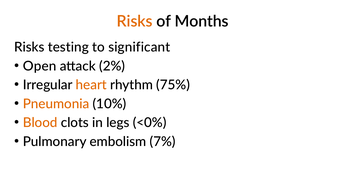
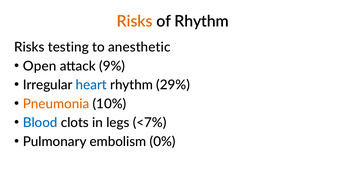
of Months: Months -> Rhythm (202, 21)
significant: significant -> anesthetic (139, 47)
2%: 2% -> 9% (112, 66)
heart colour: orange -> blue (91, 85)
75%: 75% -> 29% (173, 85)
Blood colour: orange -> blue (40, 123)
<0%: <0% -> <7% (150, 123)
7%: 7% -> 0% (163, 141)
